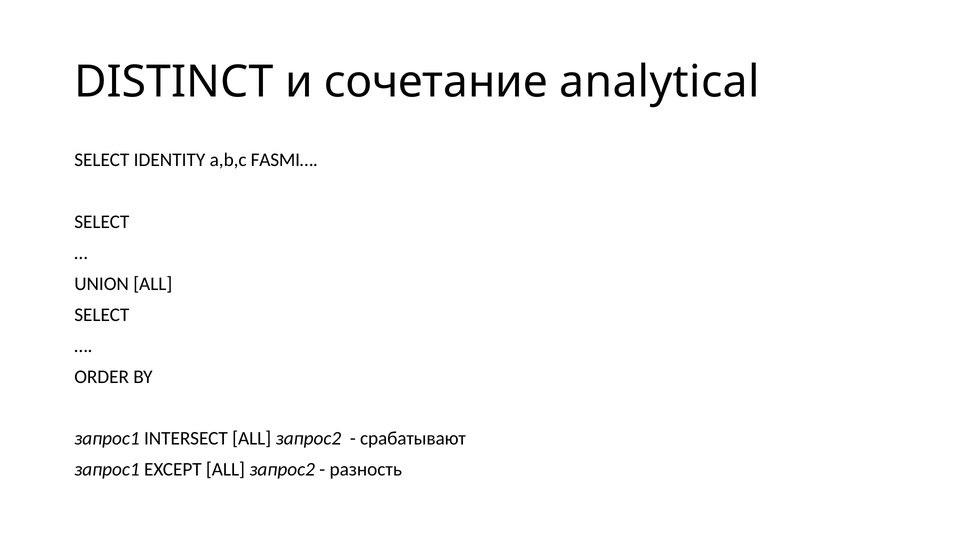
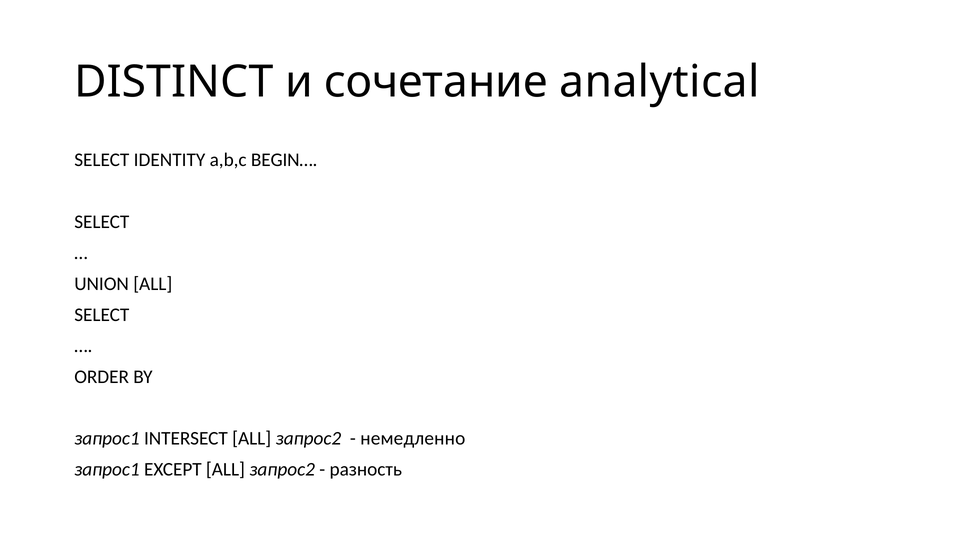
FASMI…: FASMI… -> BEGIN… (284, 160)
срабатывают: срабатывают -> немедленно (413, 438)
